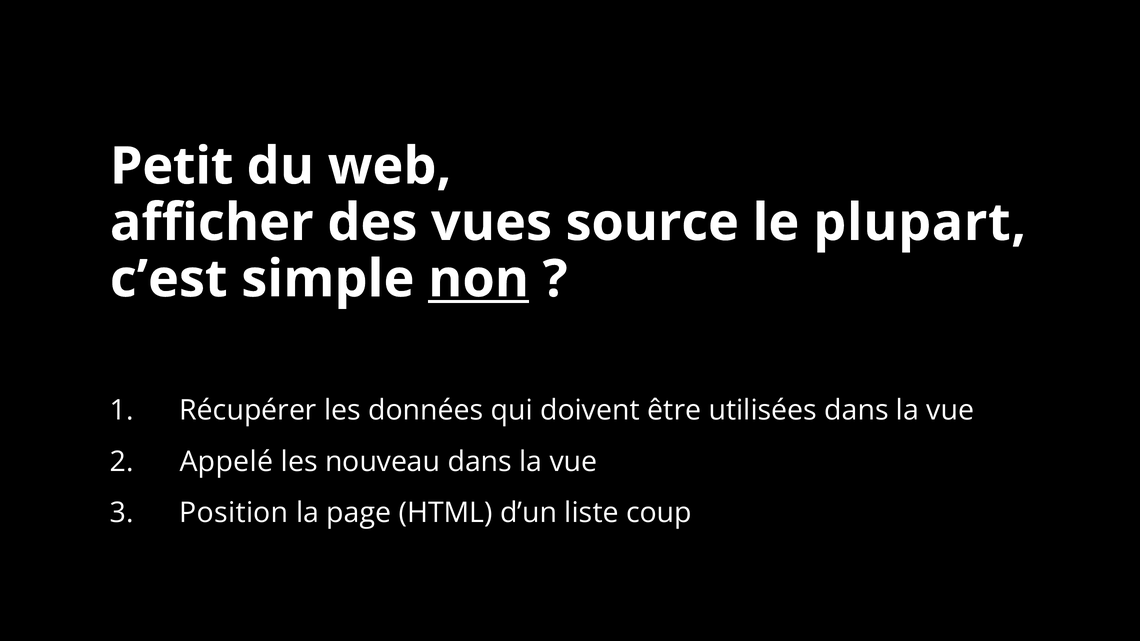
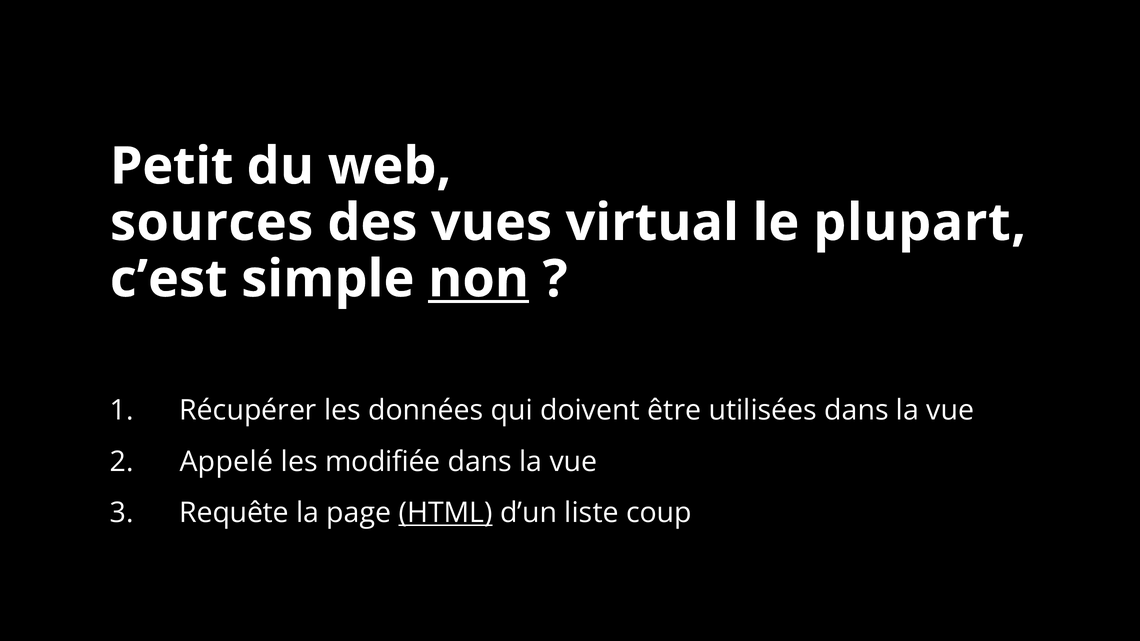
afficher: afficher -> sources (212, 223)
source: source -> virtual (652, 223)
nouveau: nouveau -> modifiée (383, 462)
Position: Position -> Requête (234, 513)
HTML underline: none -> present (446, 513)
